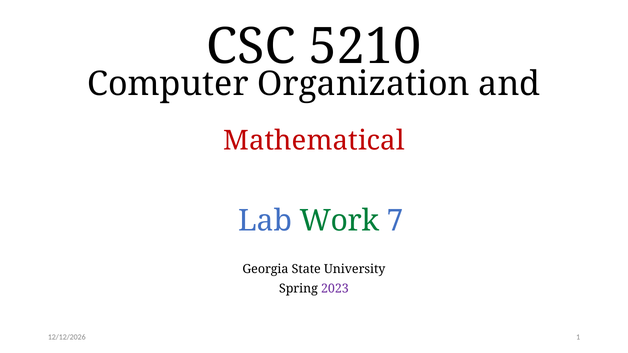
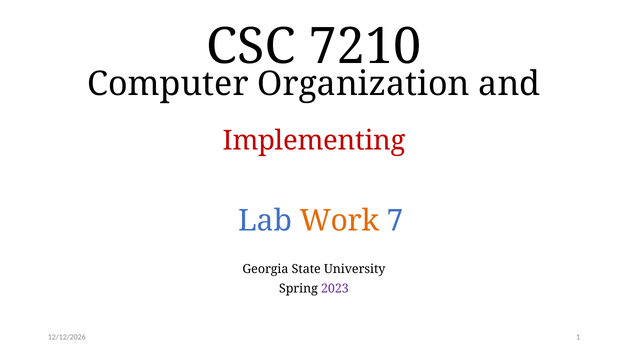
5210: 5210 -> 7210 (365, 47)
Mathematical: Mathematical -> Implementing (314, 141)
Work colour: green -> orange (340, 221)
